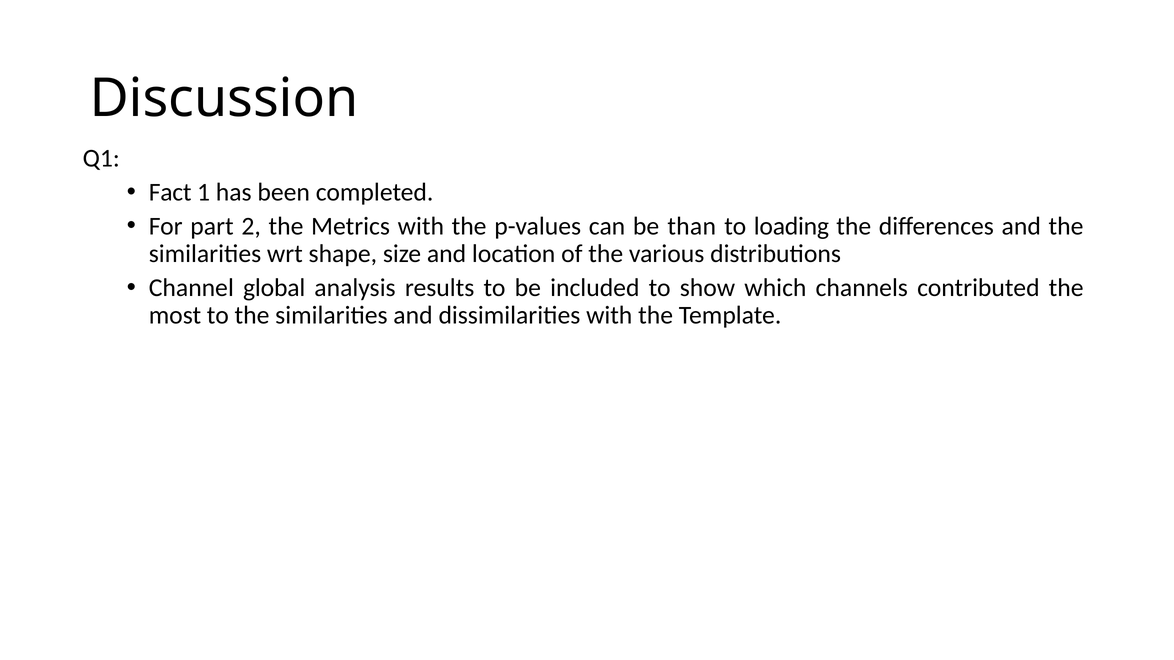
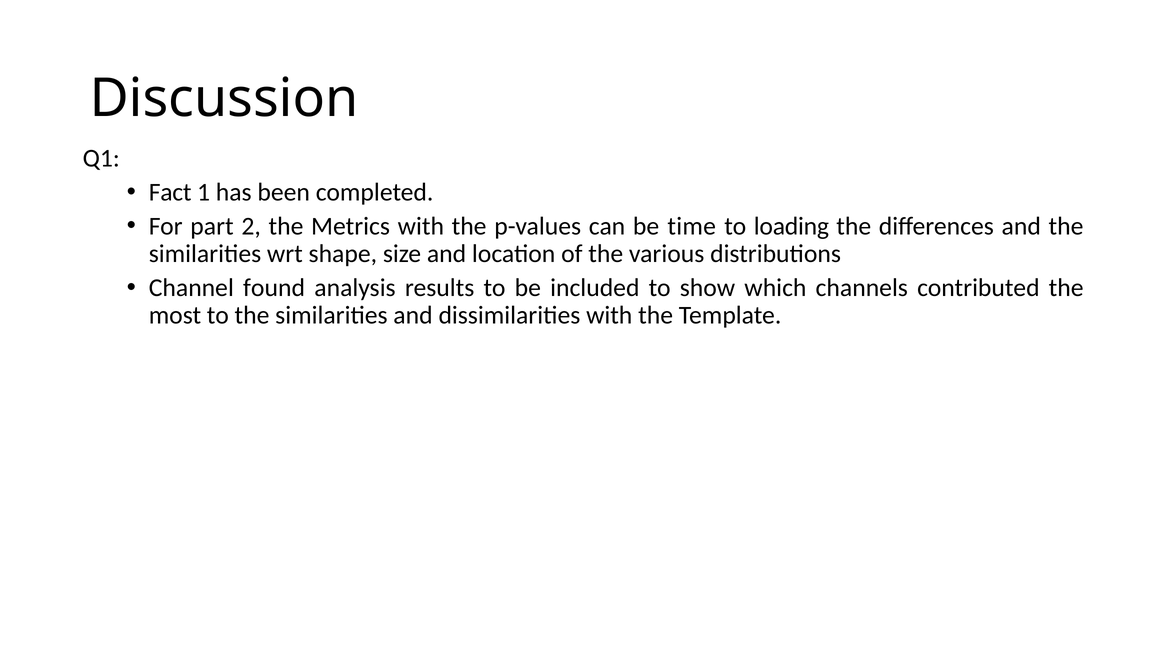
than: than -> time (692, 226)
global: global -> found (274, 288)
